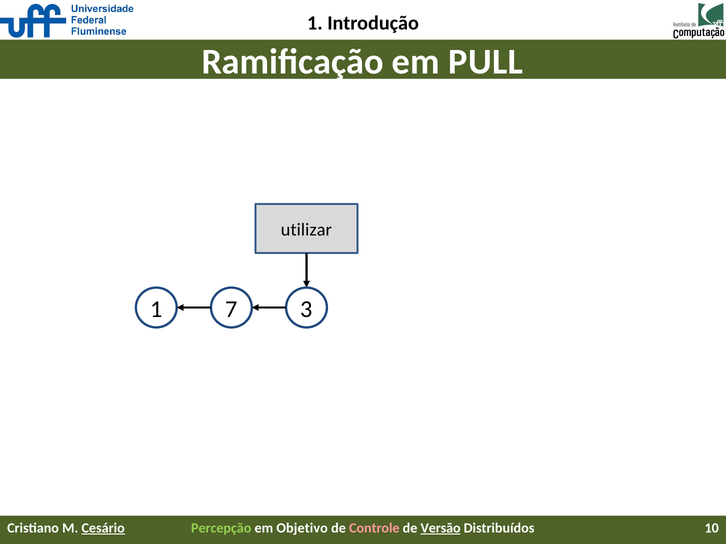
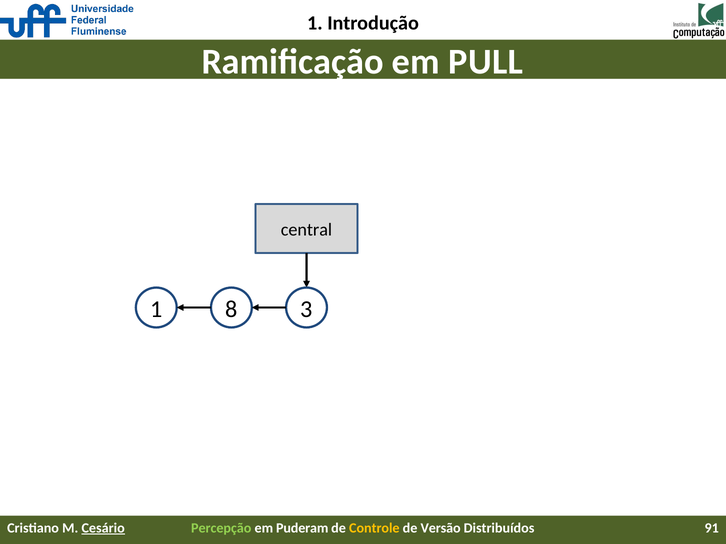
utilizar: utilizar -> central (306, 230)
7: 7 -> 8 (231, 309)
Objetivo: Objetivo -> Puderam (302, 529)
Controle colour: pink -> yellow (374, 529)
Versão underline: present -> none (441, 529)
10: 10 -> 91 (712, 529)
